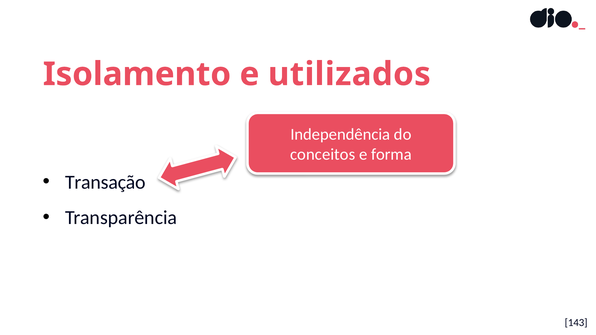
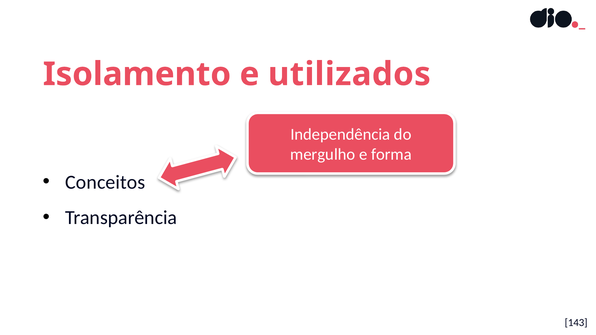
conceitos: conceitos -> mergulho (323, 154)
Transação: Transação -> Conceitos (105, 182)
